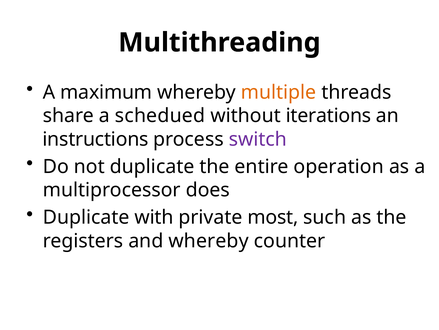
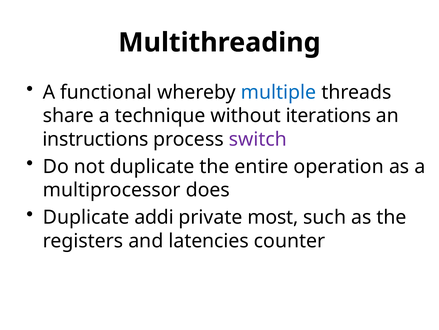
maximum: maximum -> functional (106, 92)
multiple colour: orange -> blue (279, 92)
schedued: schedued -> technique (160, 116)
with: with -> addi (154, 217)
and whereby: whereby -> latencies (209, 240)
